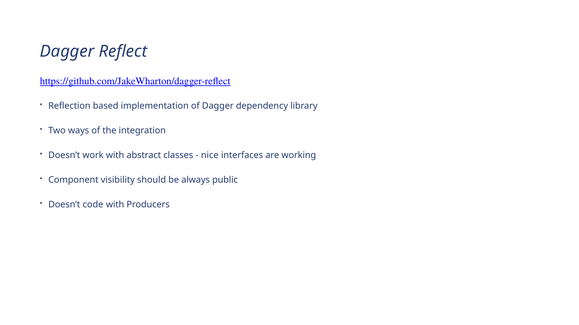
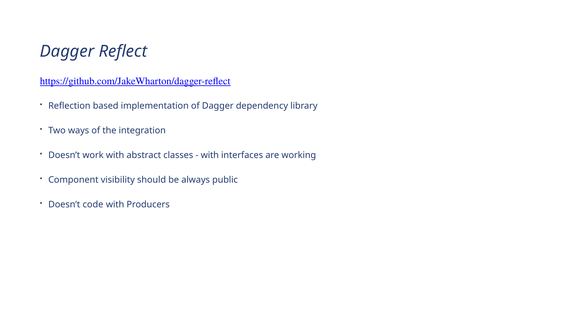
nice: nice -> with (210, 156)
